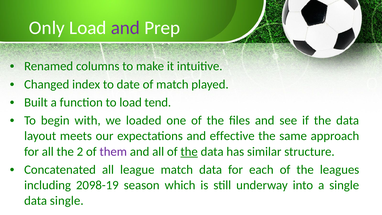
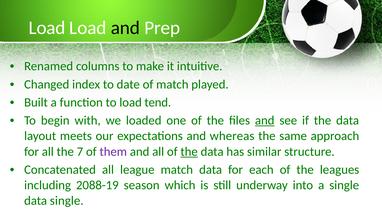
Only: Only -> Load (47, 28)
and colour: purple -> black (125, 28)
and underline: none -> present (265, 120)
effective: effective -> whereas (232, 136)
2: 2 -> 7 (80, 151)
2098-19: 2098-19 -> 2088-19 (97, 185)
